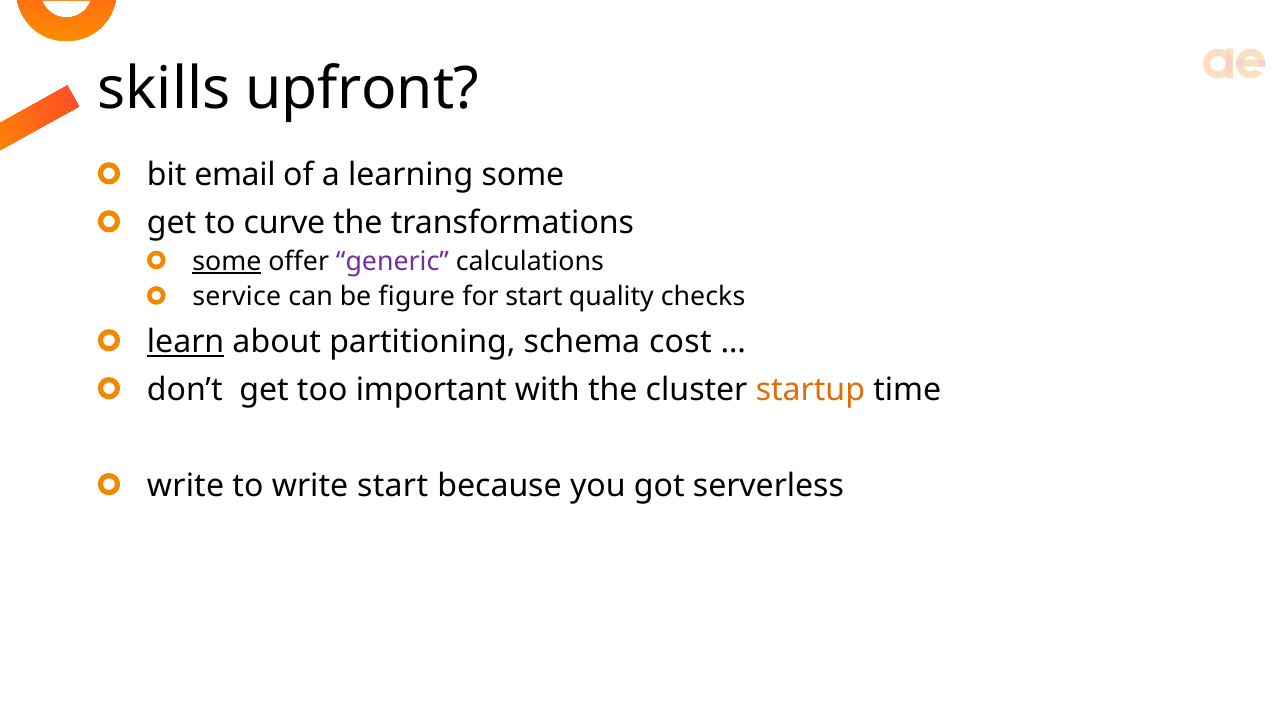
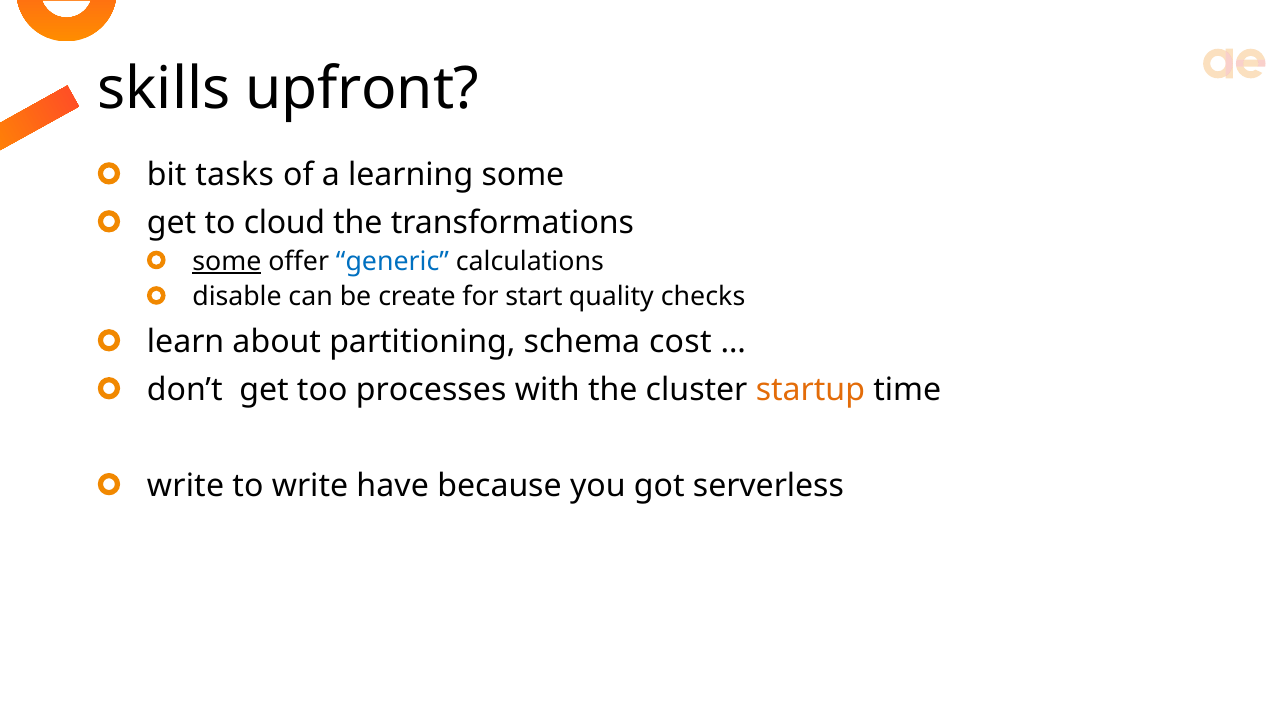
email: email -> tasks (235, 175)
curve: curve -> cloud (284, 223)
generic colour: purple -> blue (392, 261)
service: service -> disable (237, 297)
figure: figure -> create (417, 297)
learn underline: present -> none (186, 342)
important: important -> processes (431, 390)
write start: start -> have (393, 486)
